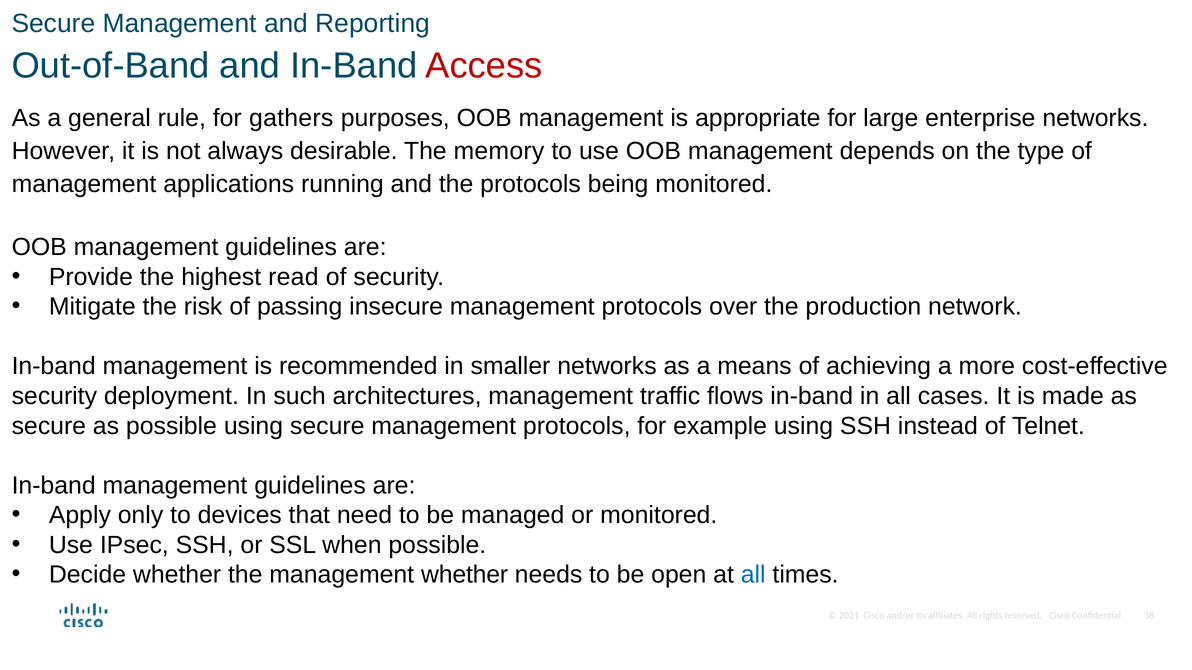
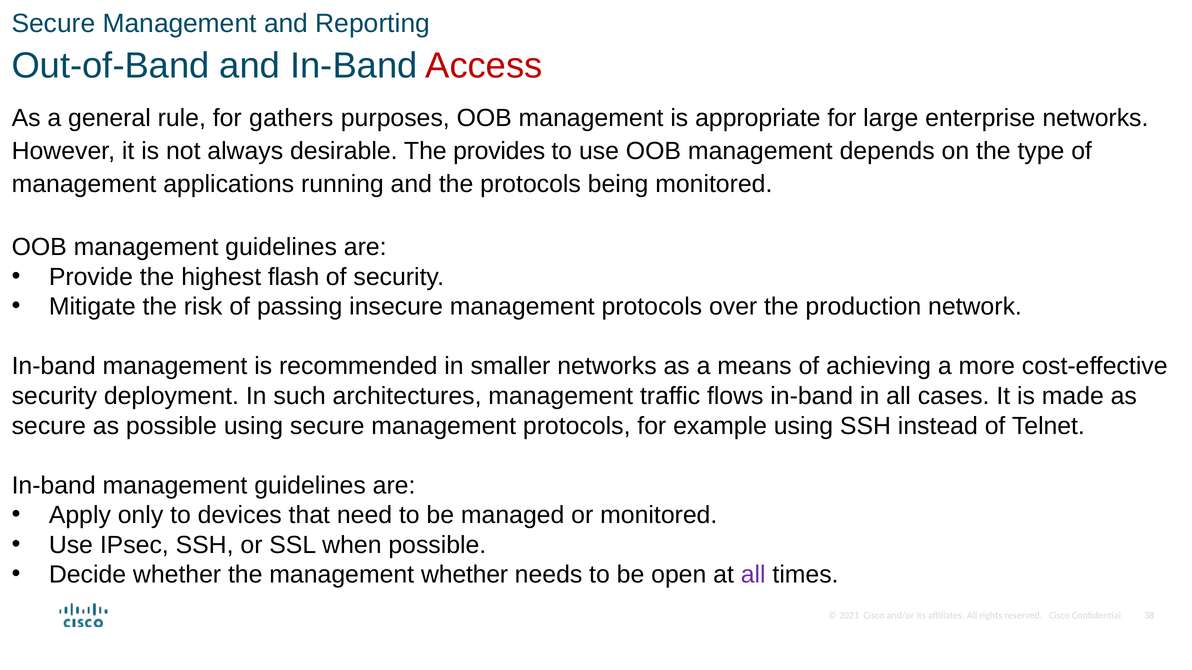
memory: memory -> provides (499, 151)
read: read -> flash (294, 277)
all colour: blue -> purple (753, 575)
